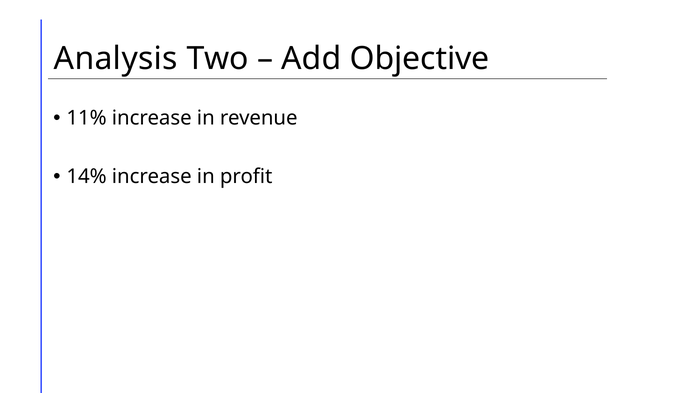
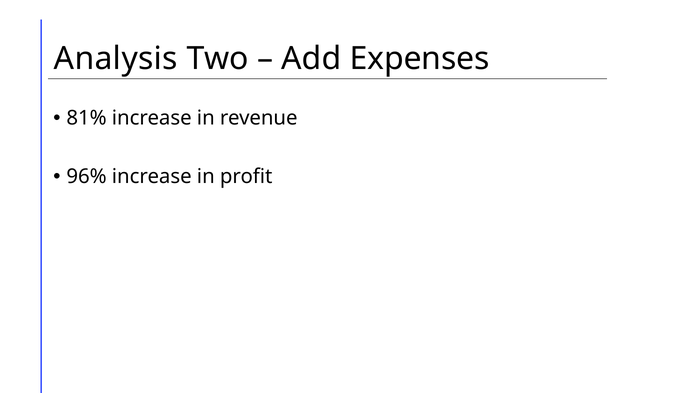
Objective: Objective -> Expenses (420, 59)
11%: 11% -> 81% (87, 118)
14%: 14% -> 96% (87, 177)
